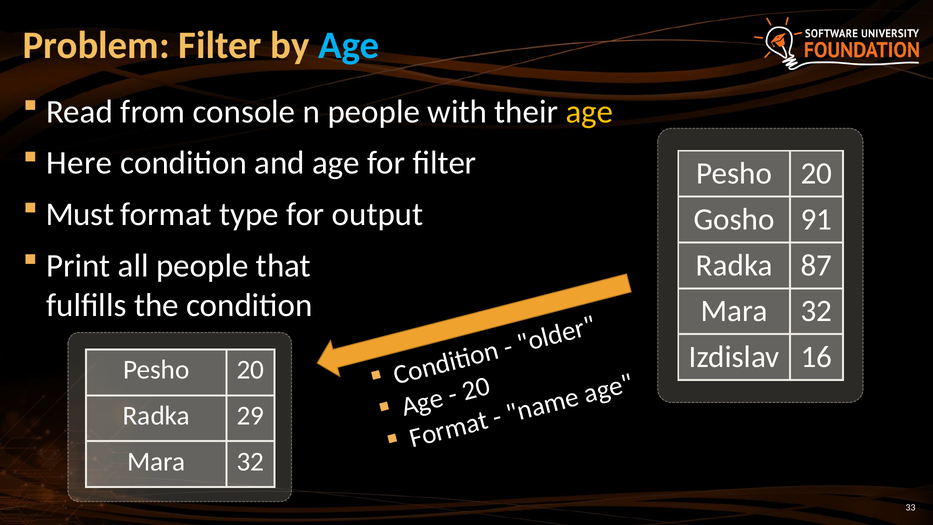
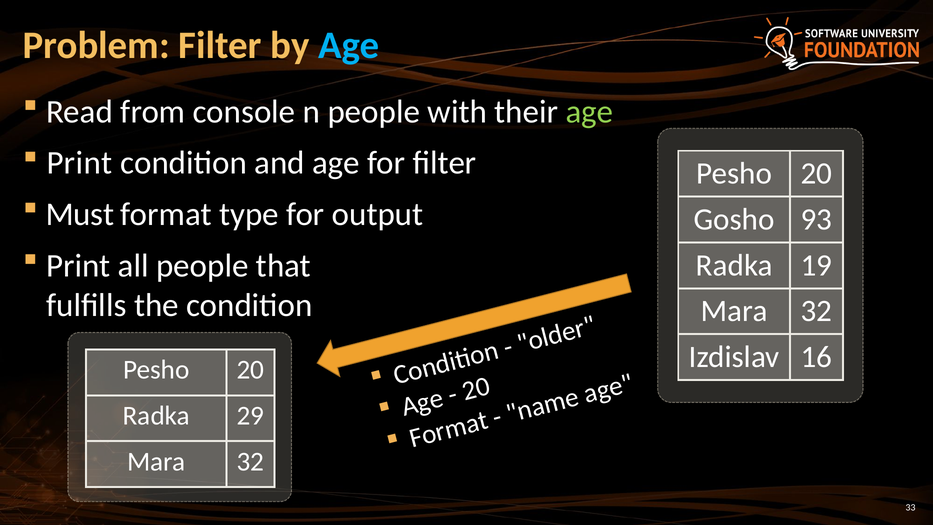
age colour: yellow -> light green (589, 112)
Here: Here -> Print (79, 163)
91: 91 -> 93 (816, 219)
87: 87 -> 19 (816, 265)
